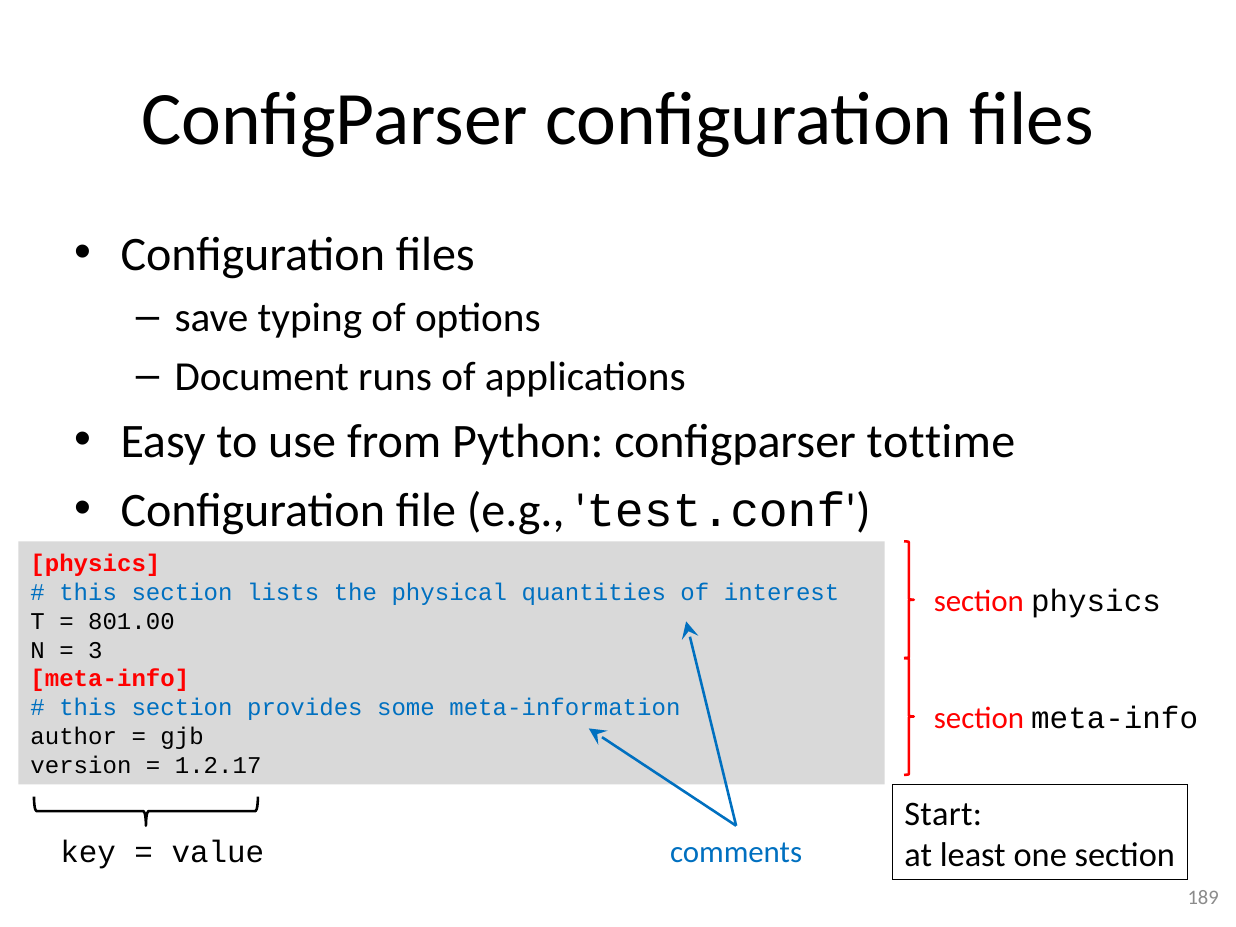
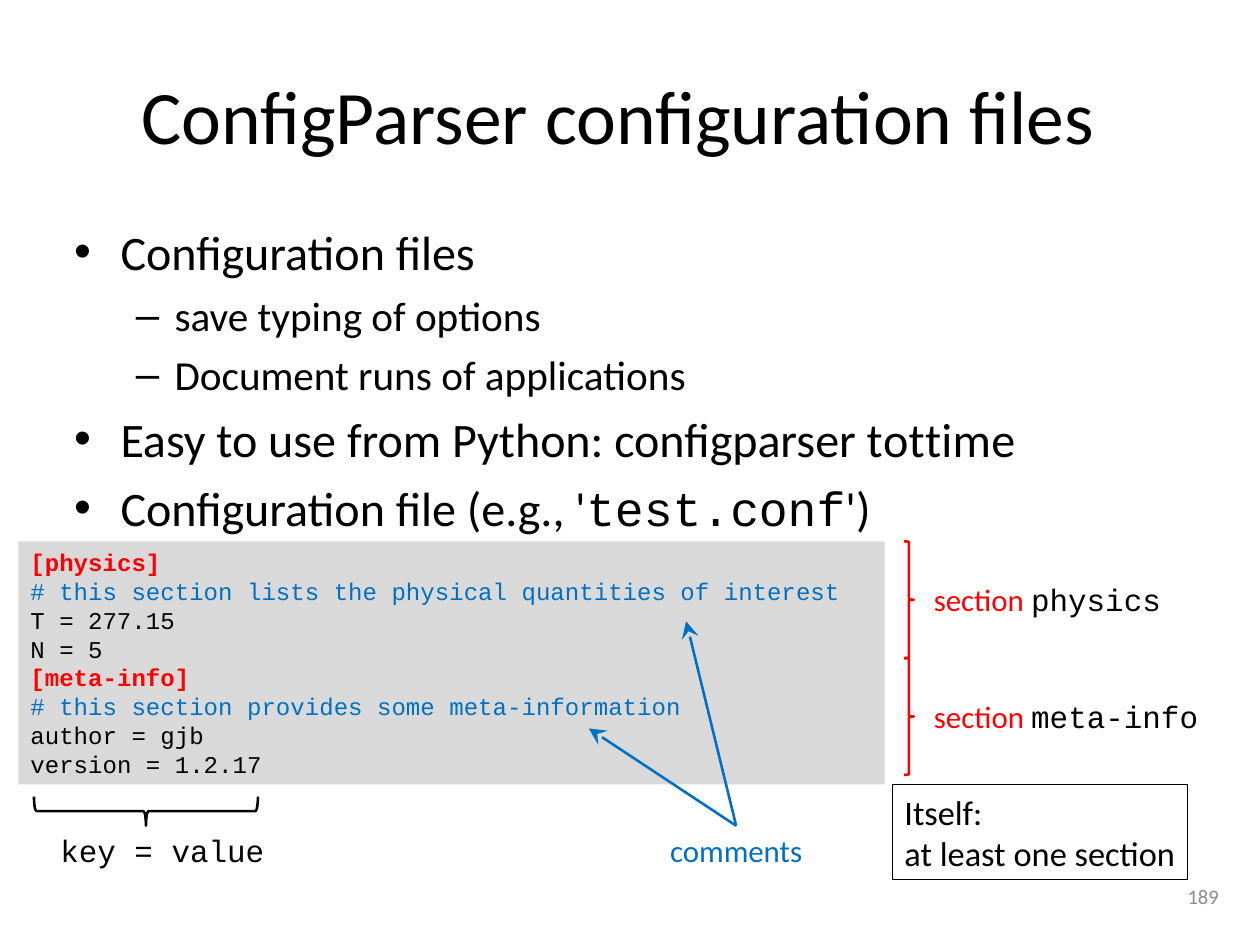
801.00: 801.00 -> 277.15 (131, 621)
3: 3 -> 5 (95, 650)
Start: Start -> Itself (943, 814)
